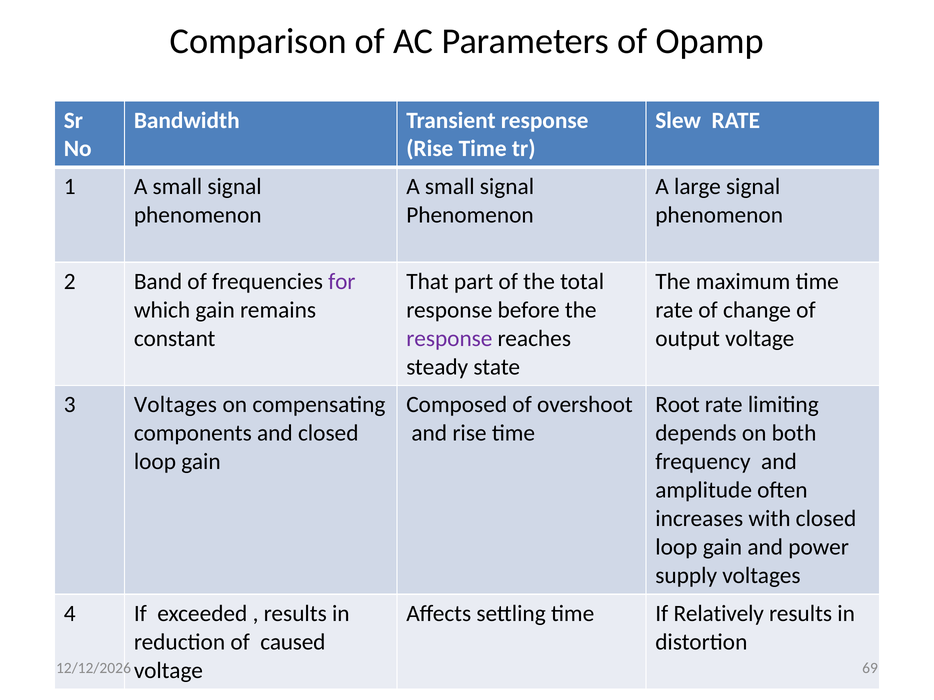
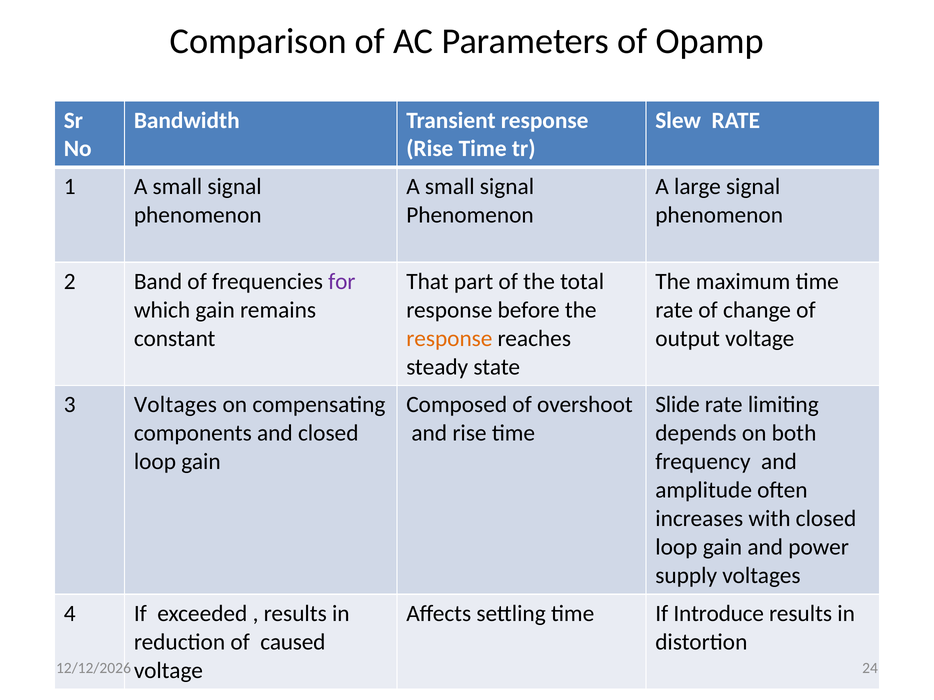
response colour: purple -> orange (449, 339)
Root: Root -> Slide (678, 405)
Relatively: Relatively -> Introduce (719, 614)
69: 69 -> 24 (870, 669)
